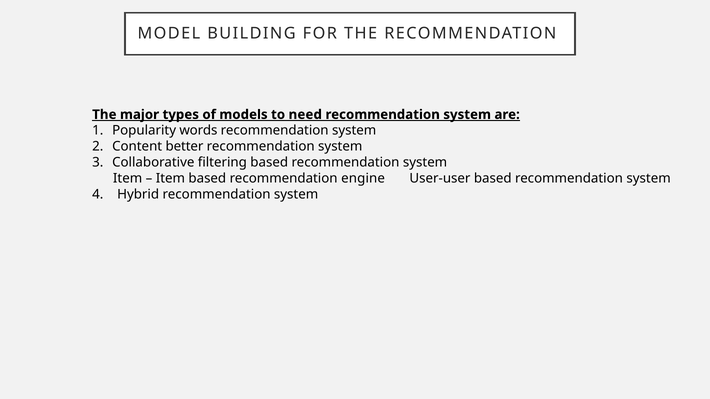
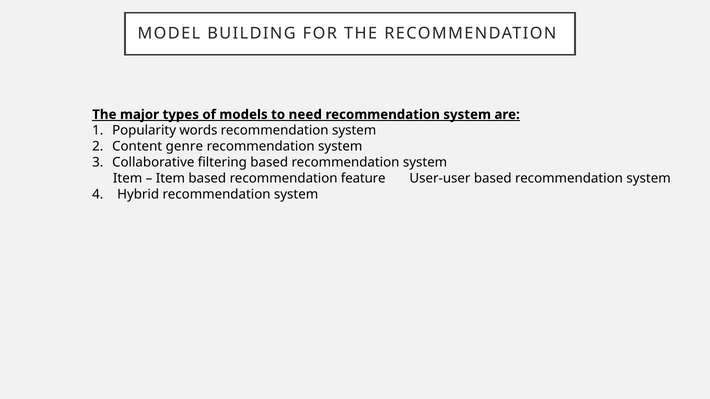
better: better -> genre (184, 147)
engine: engine -> feature (363, 179)
